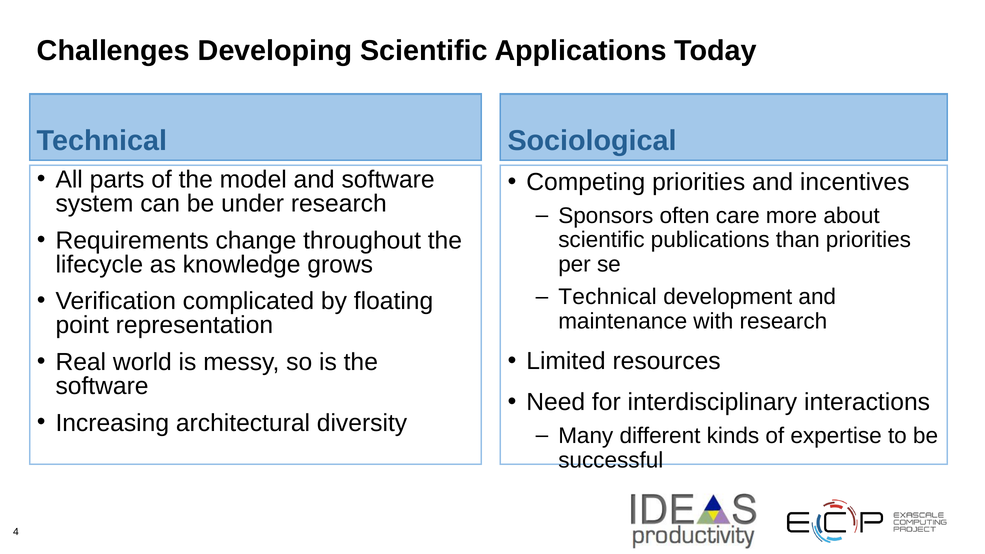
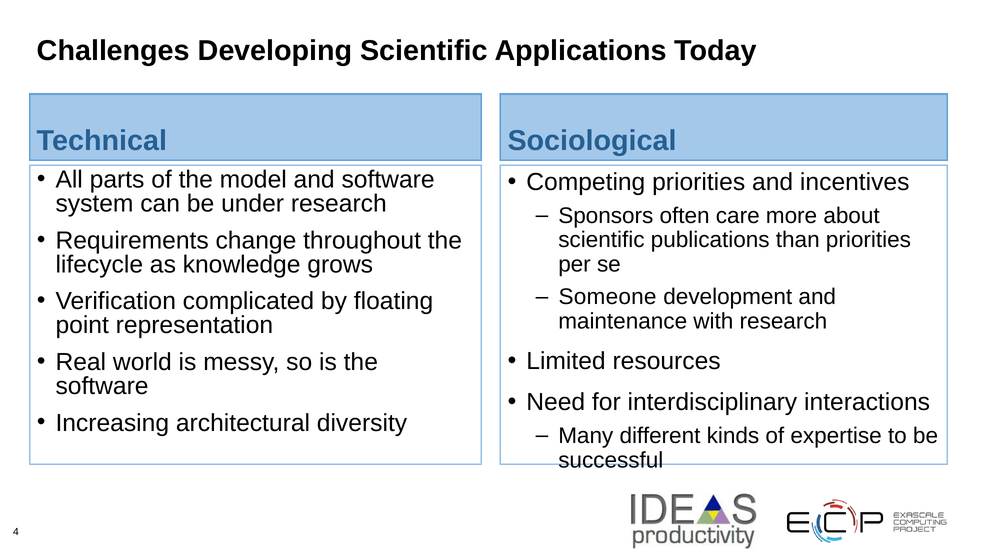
Technical: Technical -> Someone (608, 297)
